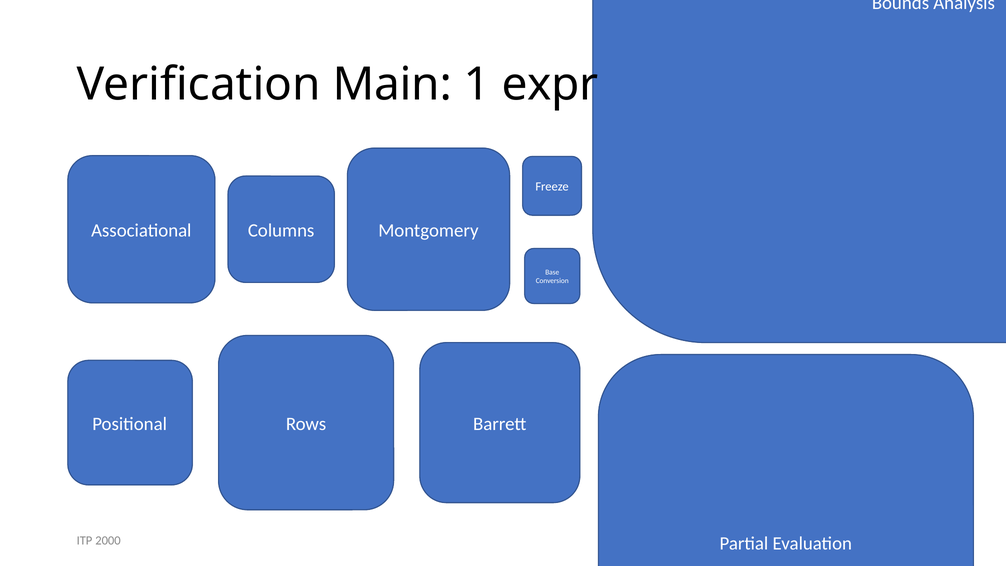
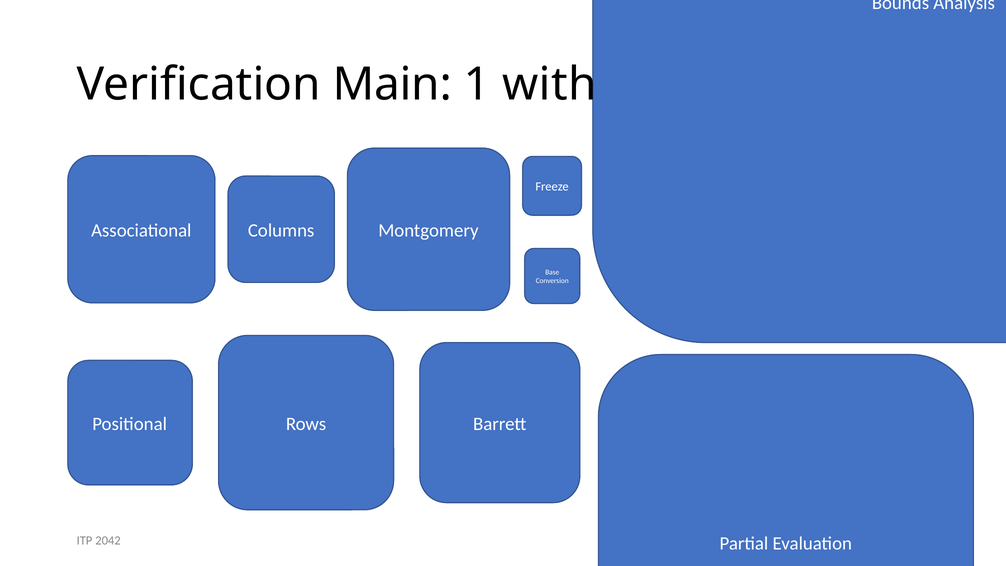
expr: expr -> with (549, 85)
2000: 2000 -> 2042 (108, 540)
